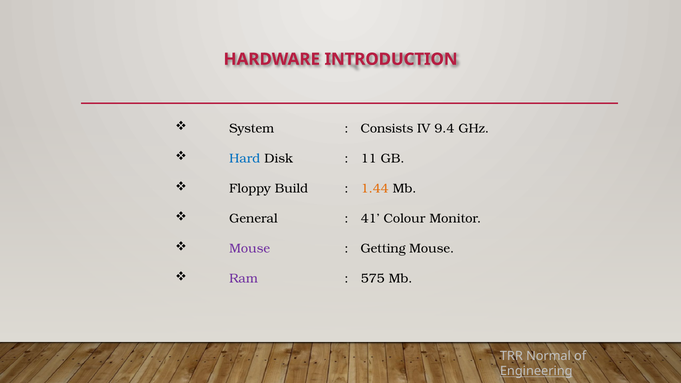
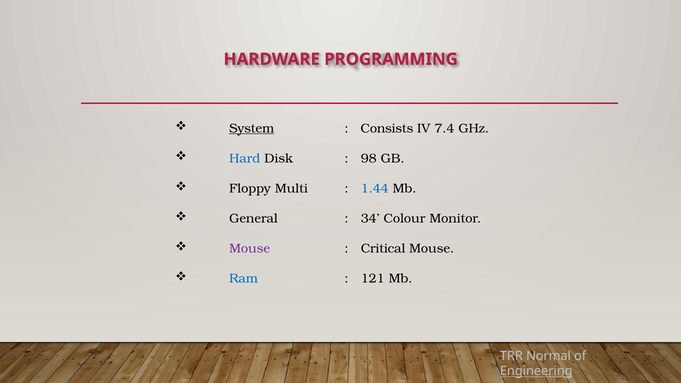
INTRODUCTION: INTRODUCTION -> PROGRAMMING (391, 59)
System underline: none -> present (252, 128)
9.4: 9.4 -> 7.4 (444, 128)
11: 11 -> 98 (369, 158)
Build: Build -> Multi (291, 188)
1.44 colour: orange -> blue (375, 188)
41: 41 -> 34 (370, 219)
Getting: Getting -> Critical (383, 249)
Ram colour: purple -> blue (244, 279)
575: 575 -> 121 (373, 279)
